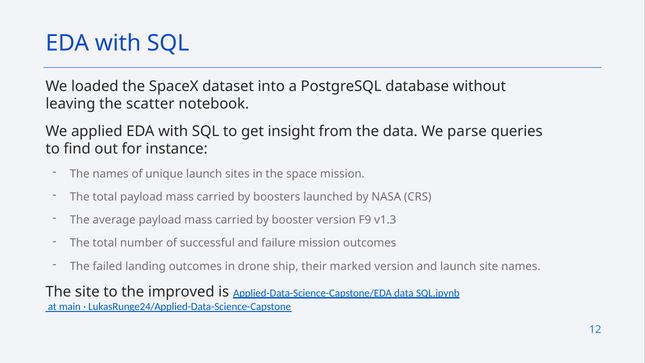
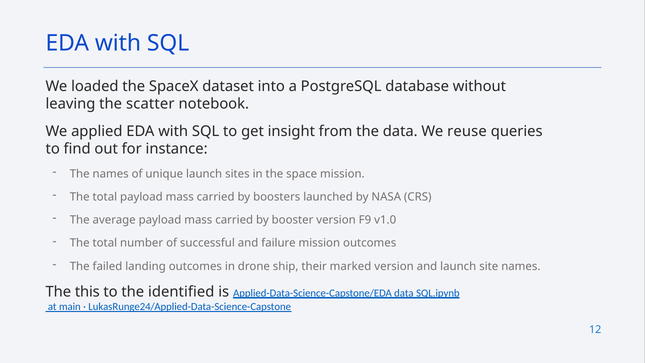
parse: parse -> reuse (467, 131)
v1.3: v1.3 -> v1.0 (385, 220)
The site: site -> this (87, 292)
improved: improved -> identified (181, 292)
